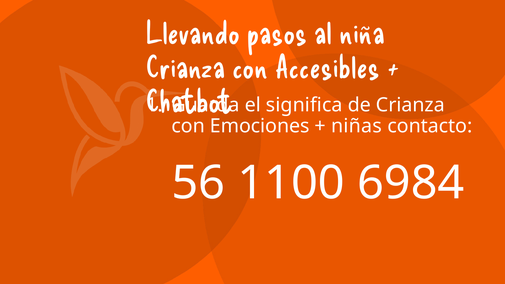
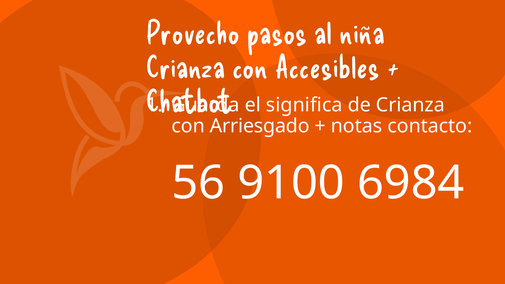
Llevando: Llevando -> Provecho (193, 34)
Emociones: Emociones -> Arriesgado (260, 126)
niñas: niñas -> notas (357, 126)
1100: 1100 -> 9100 (291, 183)
